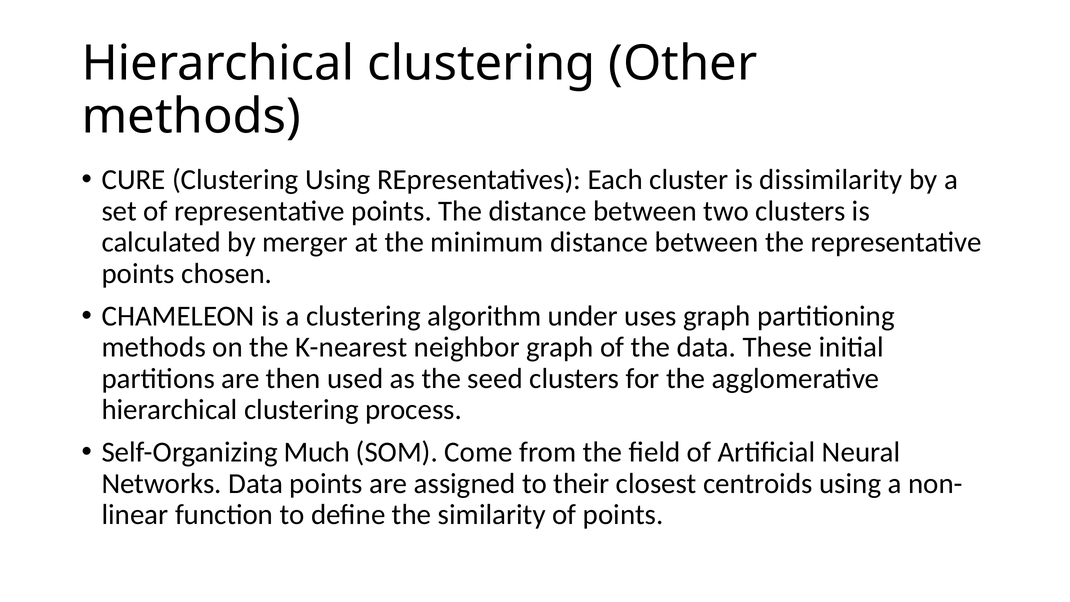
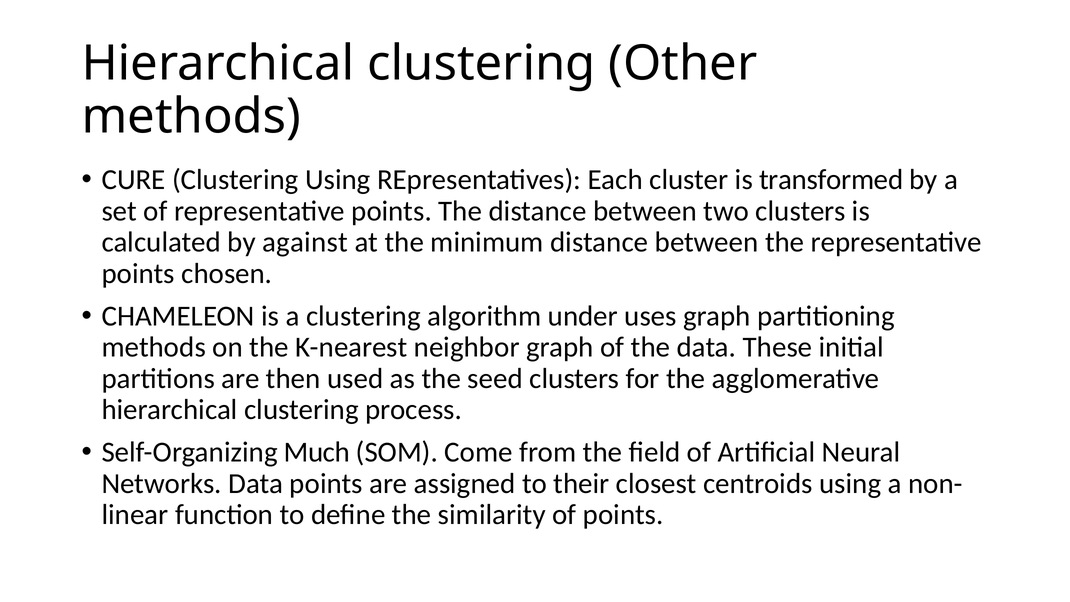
dissimilarity: dissimilarity -> transformed (831, 180)
merger: merger -> against (305, 242)
